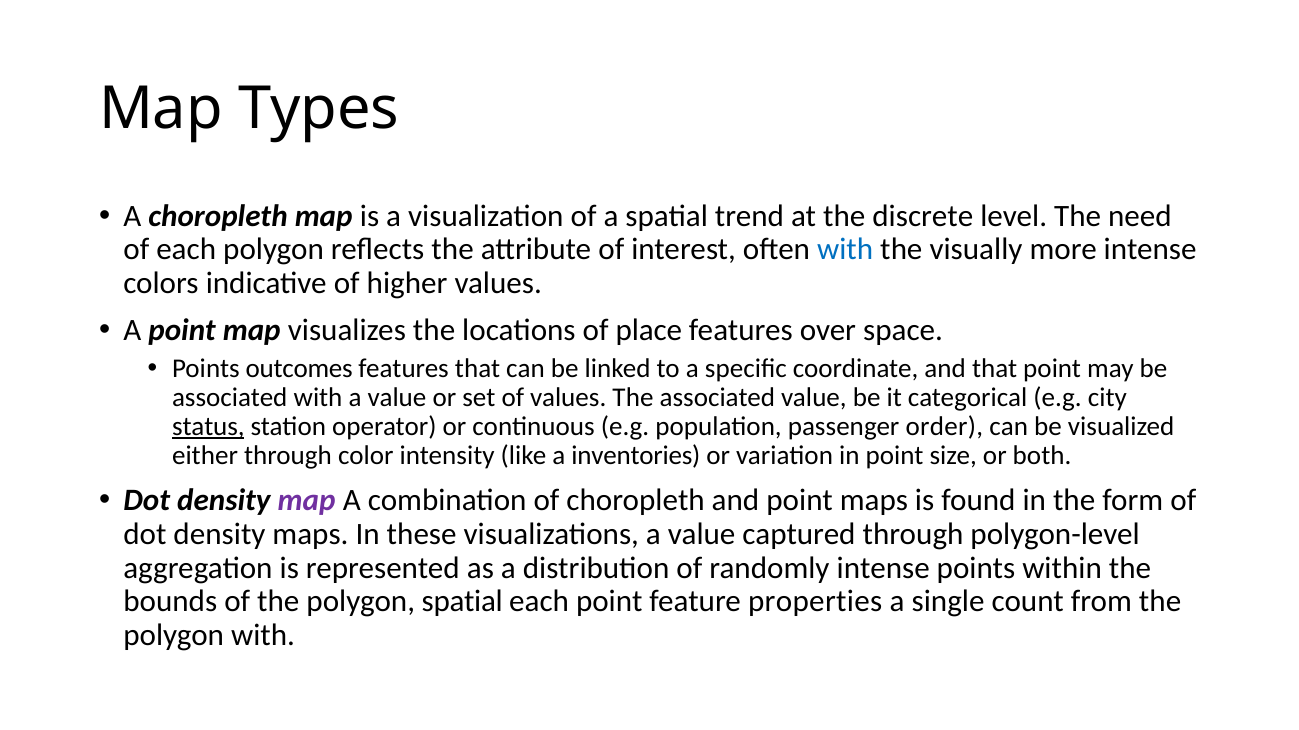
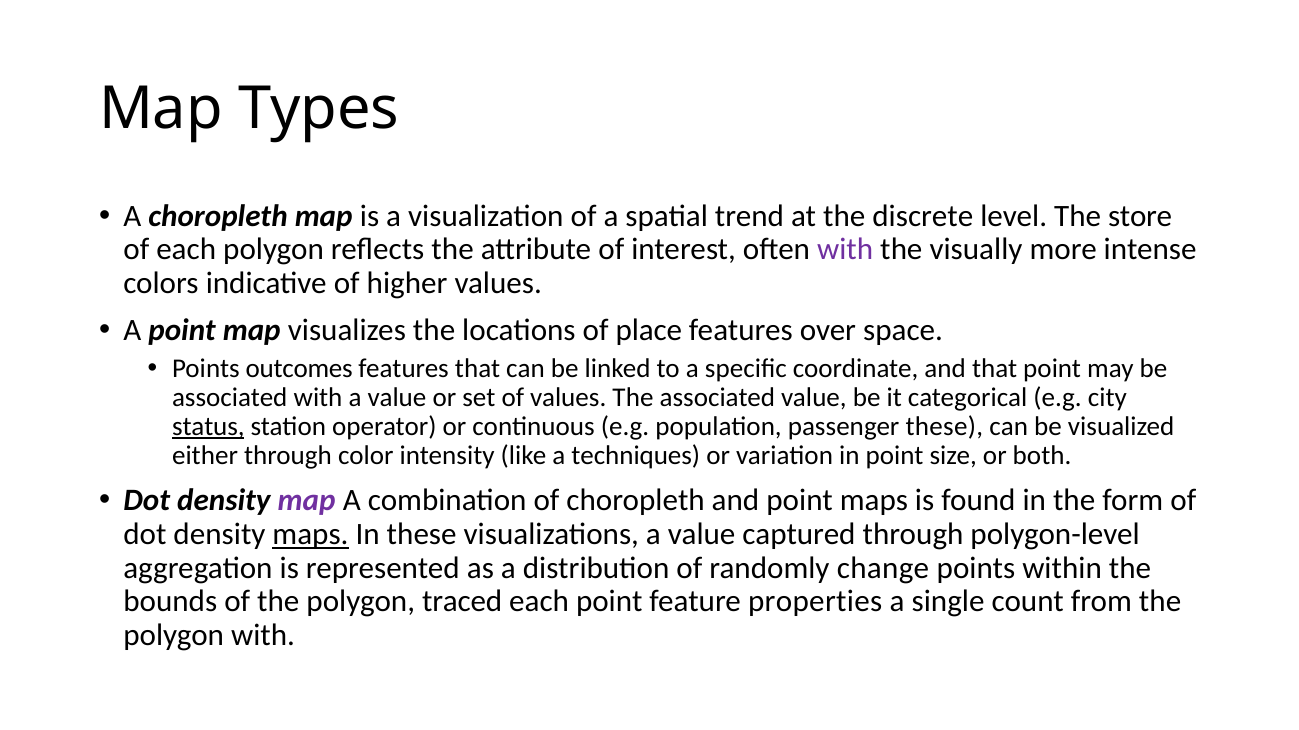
need: need -> store (1140, 216)
with colour: blue -> purple (845, 250)
passenger order: order -> these (944, 427)
inventories: inventories -> techniques (636, 456)
maps underline: none -> present (311, 535)
randomly intense: intense -> change (883, 568)
polygon spatial: spatial -> traced (462, 602)
